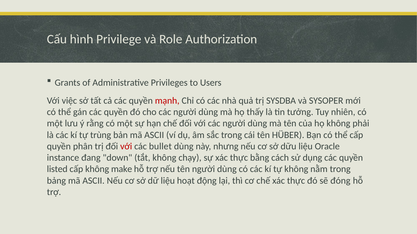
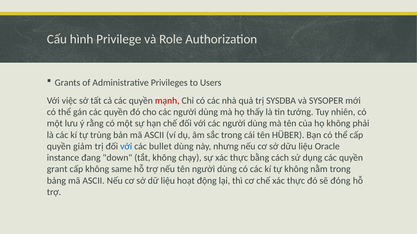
phân: phân -> giảm (83, 147)
với colour: red -> blue (126, 147)
listed: listed -> grant (57, 170)
make: make -> same (122, 170)
